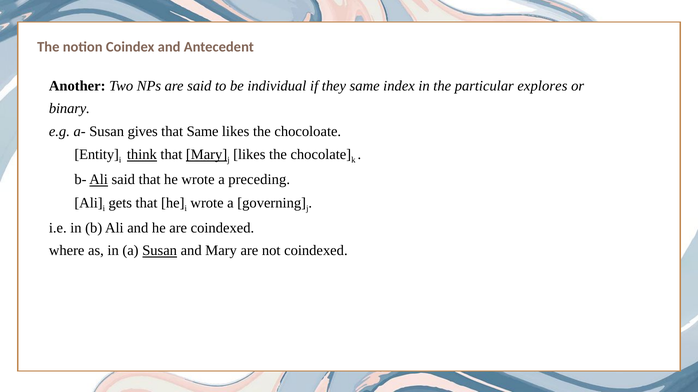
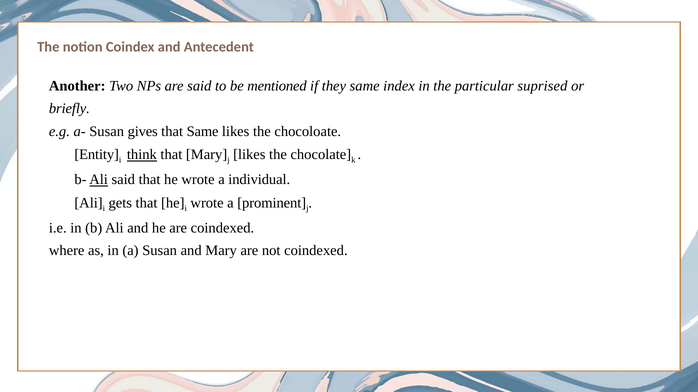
individual: individual -> mentioned (277, 86)
explores: explores -> suprised (542, 86)
binary: binary -> briefly (69, 109)
Mary underline: present -> none (207, 155)
preceding: preceding -> individual (259, 180)
governing: governing -> prominent (272, 203)
Susan underline: present -> none (160, 251)
